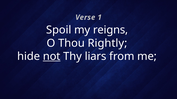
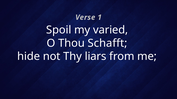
reigns: reigns -> varied (111, 30)
Rightly: Rightly -> Schafft (107, 43)
not underline: present -> none (52, 57)
